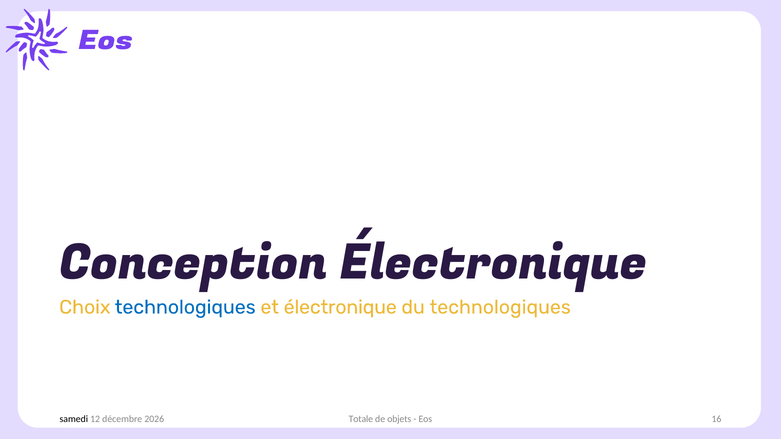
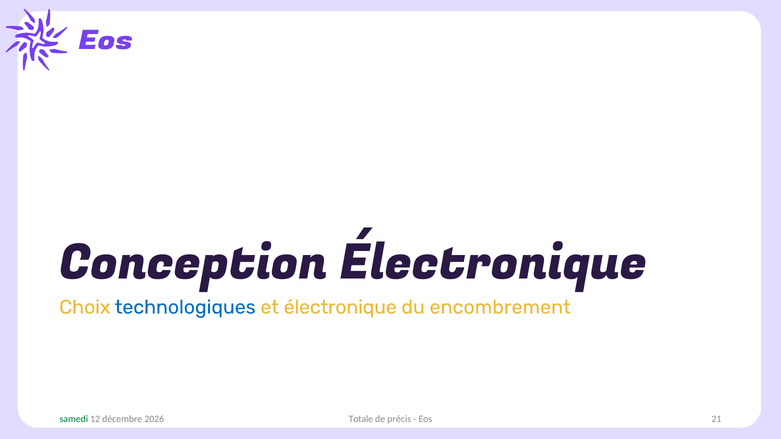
du technologiques: technologiques -> encombrement (500, 307)
samedi colour: black -> green (74, 419)
objets: objets -> précis (399, 419)
16: 16 -> 21 (716, 419)
